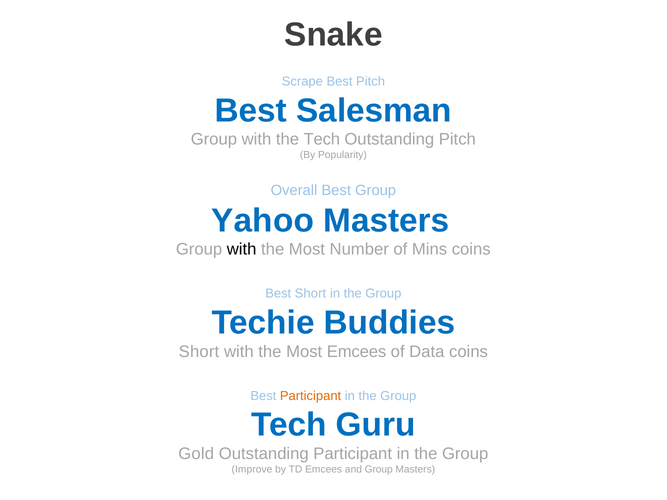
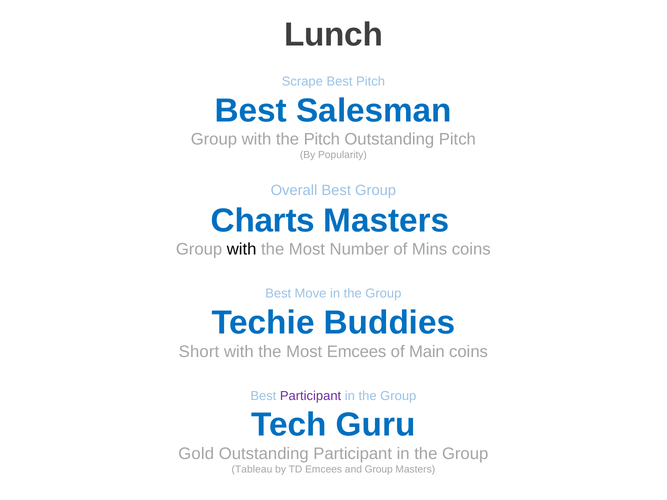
Snake: Snake -> Lunch (334, 35)
the Tech: Tech -> Pitch (322, 139)
Yahoo: Yahoo -> Charts (263, 221)
Best Short: Short -> Move (310, 294)
Data: Data -> Main (427, 352)
Participant colour: orange -> purple (311, 396)
Improve: Improve -> Tableau (252, 470)
